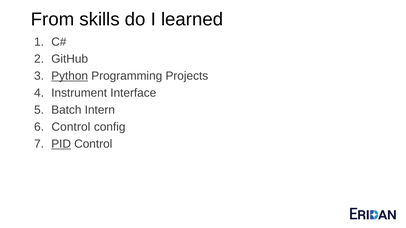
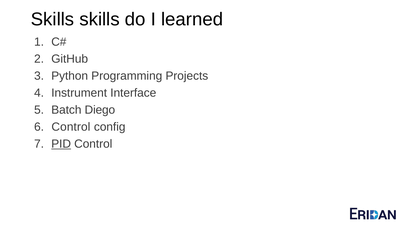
From: From -> Skills (53, 19)
Python underline: present -> none (70, 76)
Intern: Intern -> Diego (100, 110)
